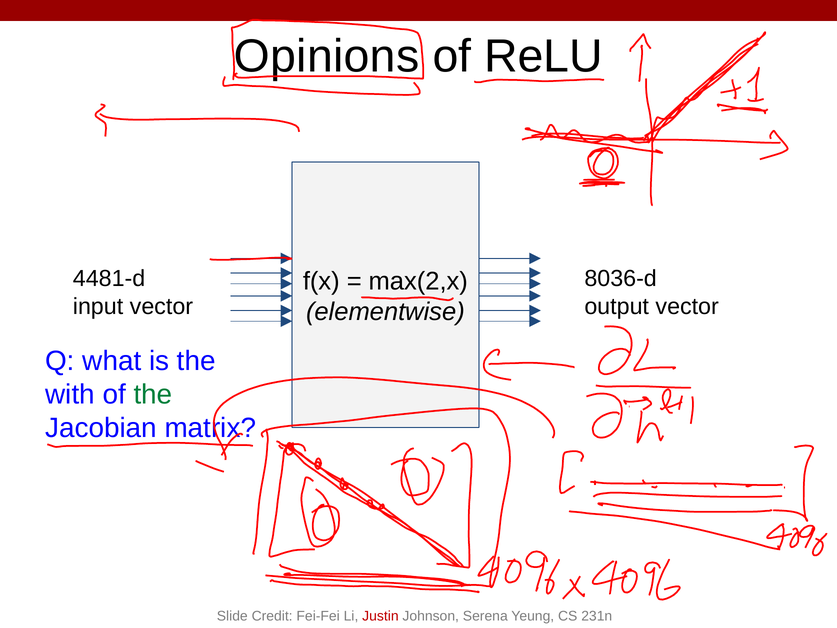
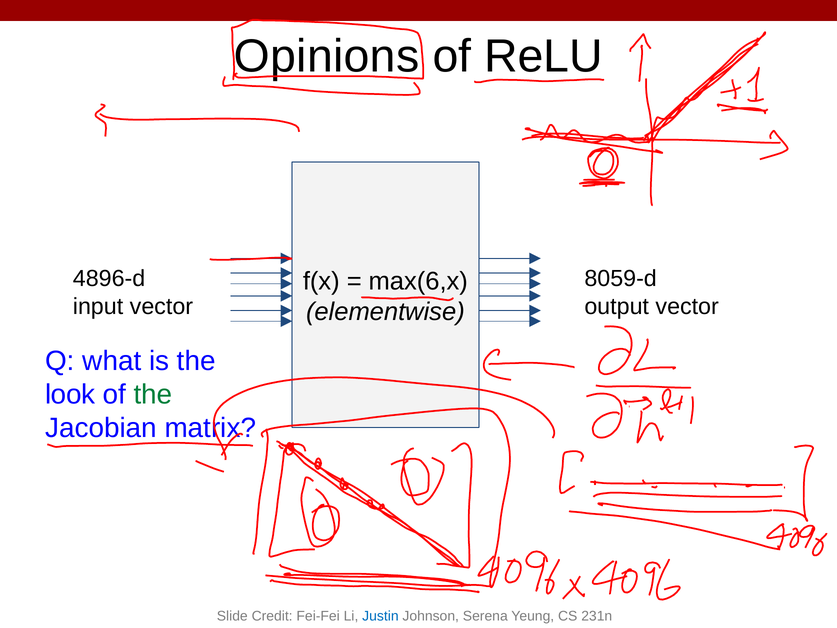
4481-d: 4481-d -> 4896-d (109, 279)
8036-d: 8036-d -> 8059-d (621, 279)
max(2,x: max(2,x -> max(6,x (418, 281)
with: with -> look (70, 394)
Justin colour: red -> blue (380, 616)
